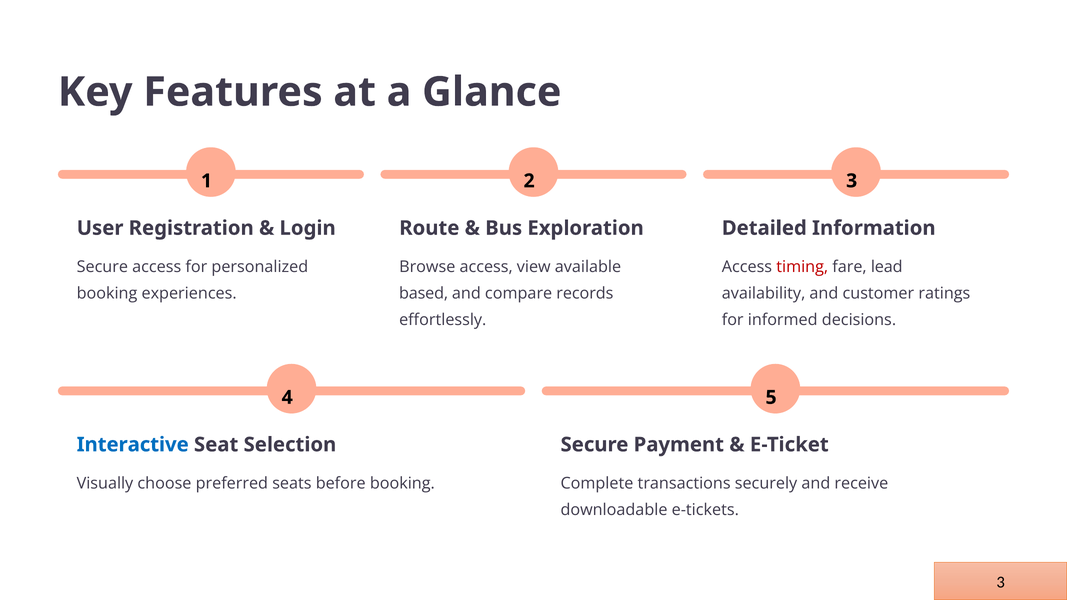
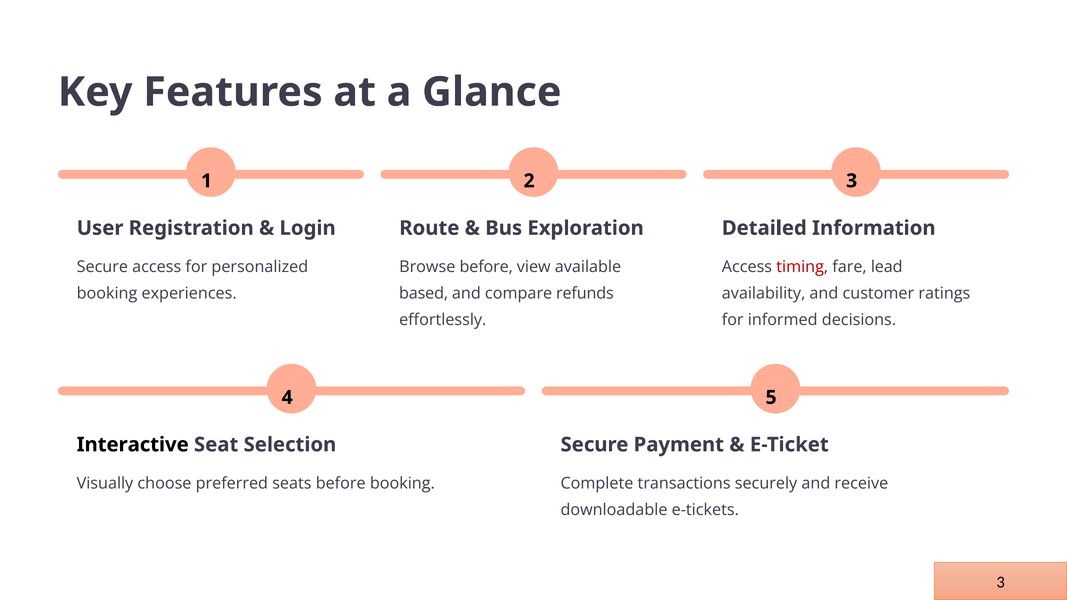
Browse access: access -> before (486, 267)
records: records -> refunds (585, 293)
Interactive colour: blue -> black (133, 445)
